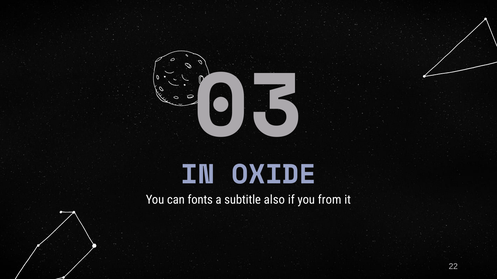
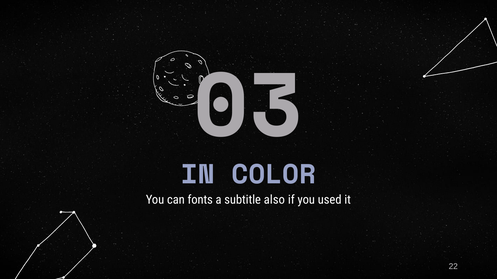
OXIDE: OXIDE -> COLOR (274, 175)
from: from -> used (330, 200)
